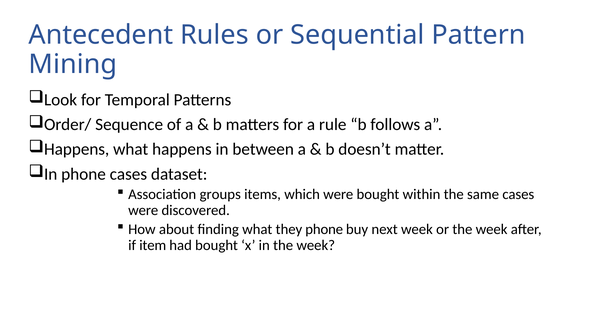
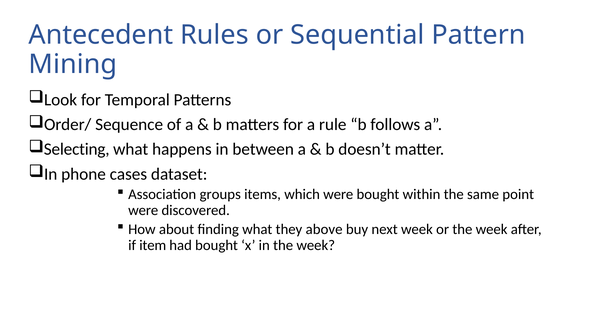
Happens: Happens -> Selecting (77, 149)
same cases: cases -> point (518, 194)
they phone: phone -> above (324, 229)
